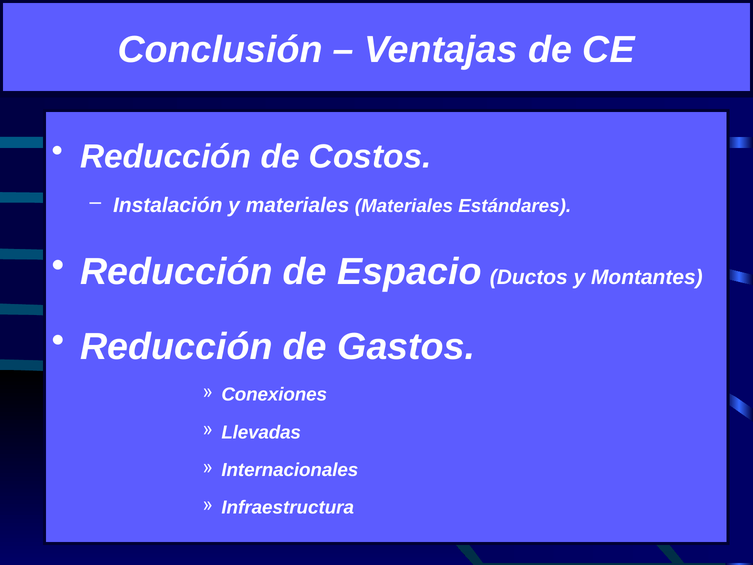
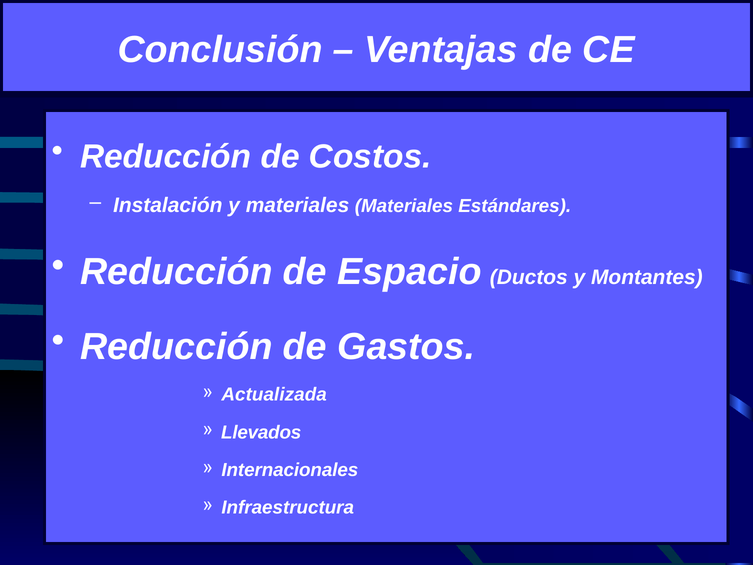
Conexiones: Conexiones -> Actualizada (274, 395)
Llevadas: Llevadas -> Llevados (261, 432)
